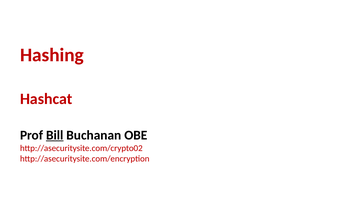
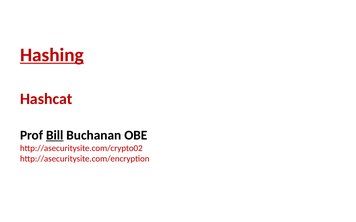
Hashing underline: none -> present (52, 55)
